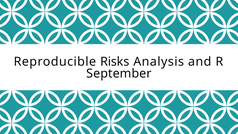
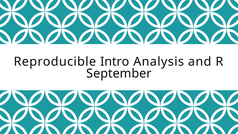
Risks: Risks -> Intro (115, 62)
